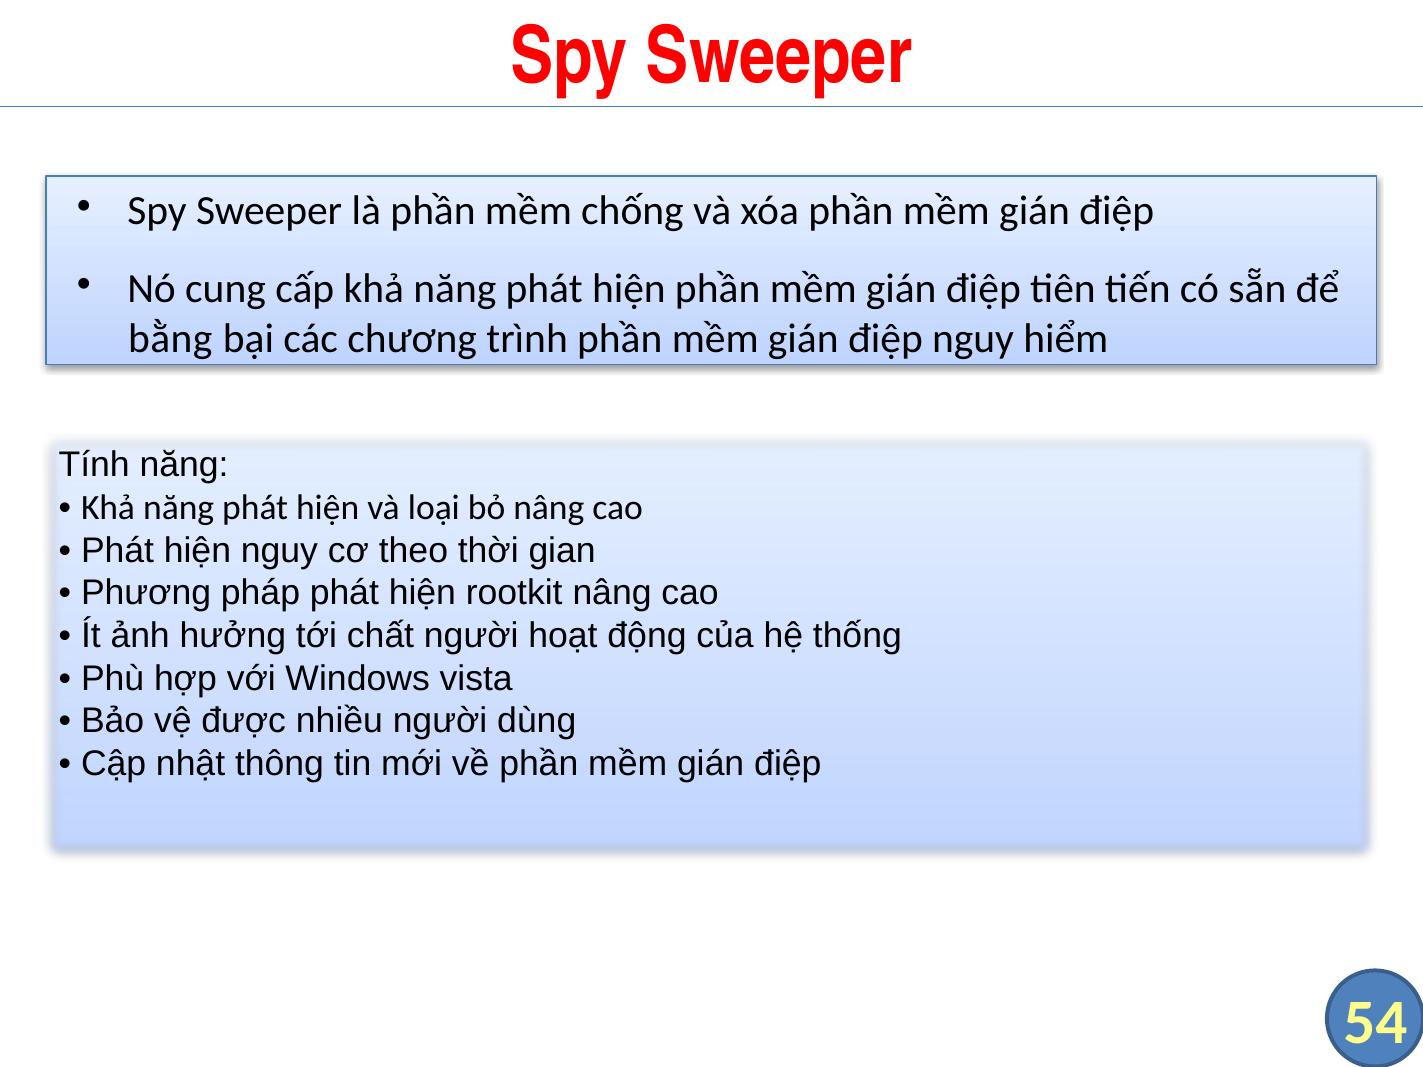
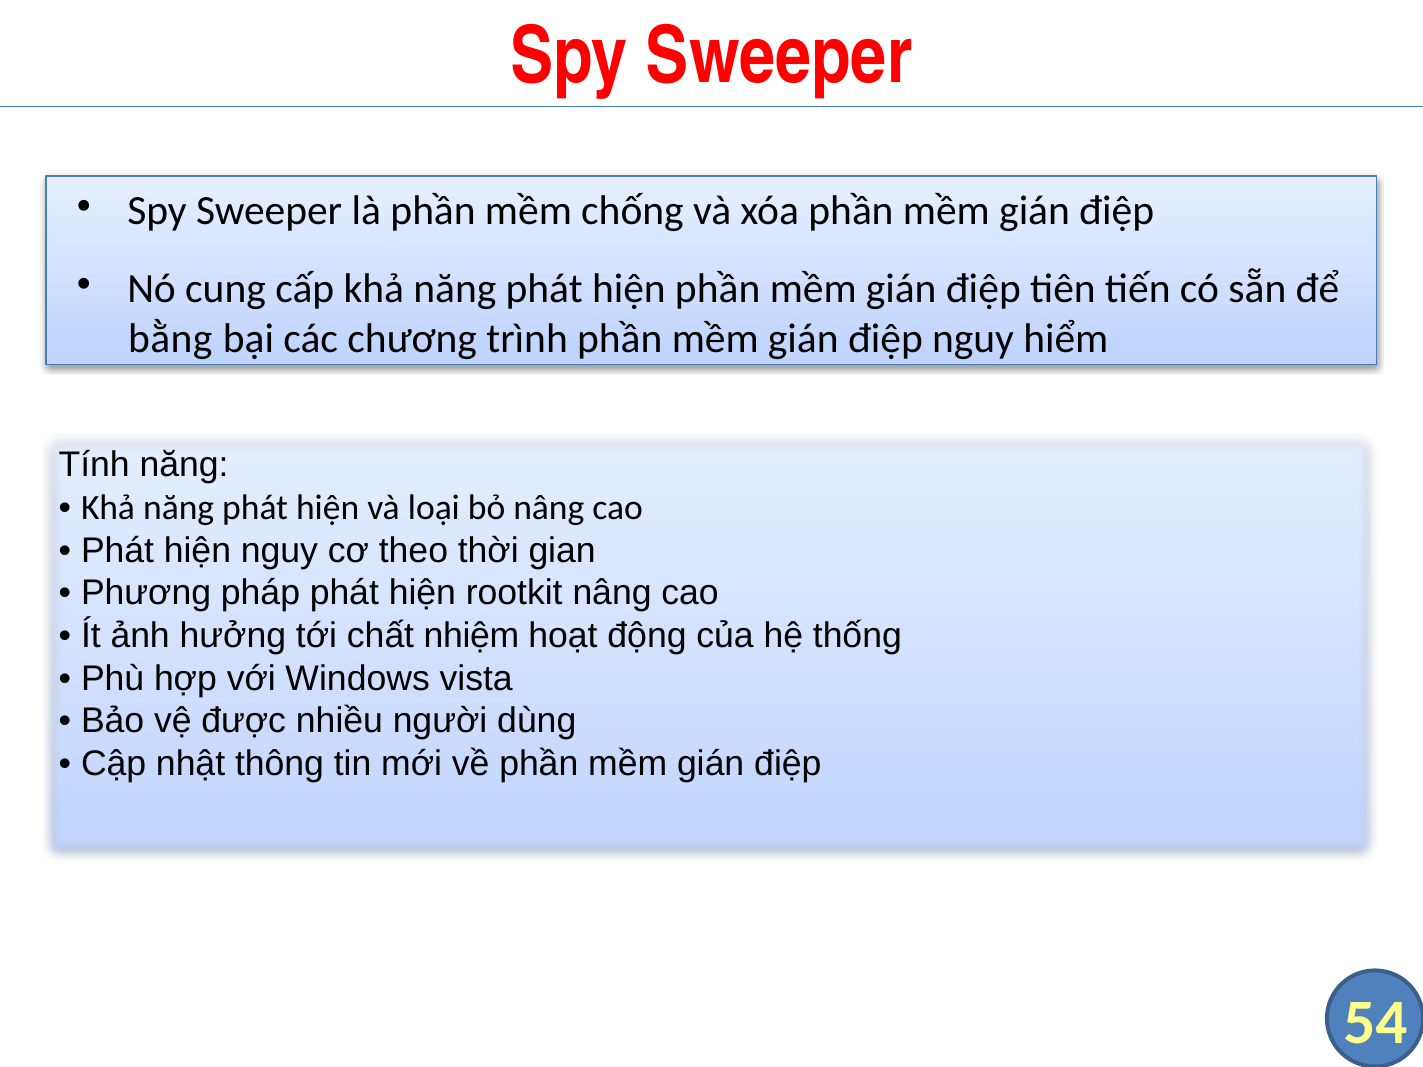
chất người: người -> nhiệm (471, 636)
